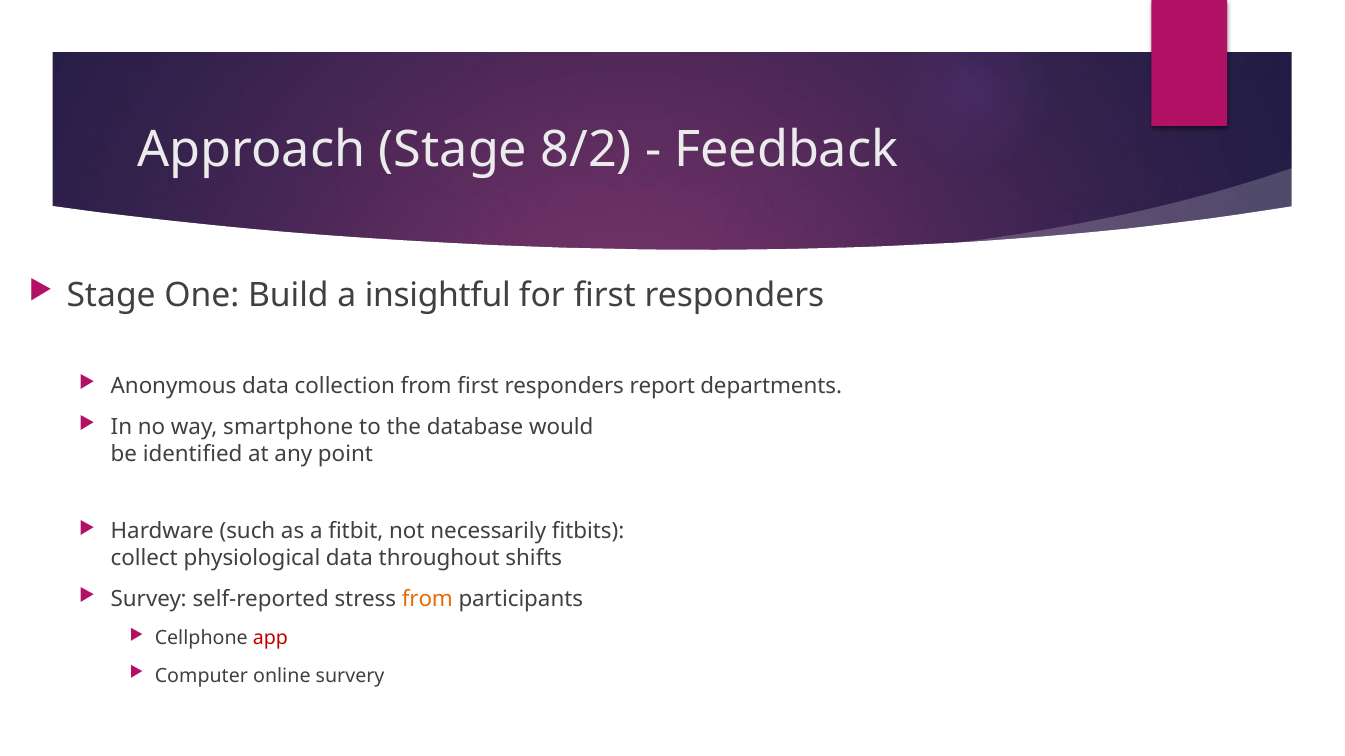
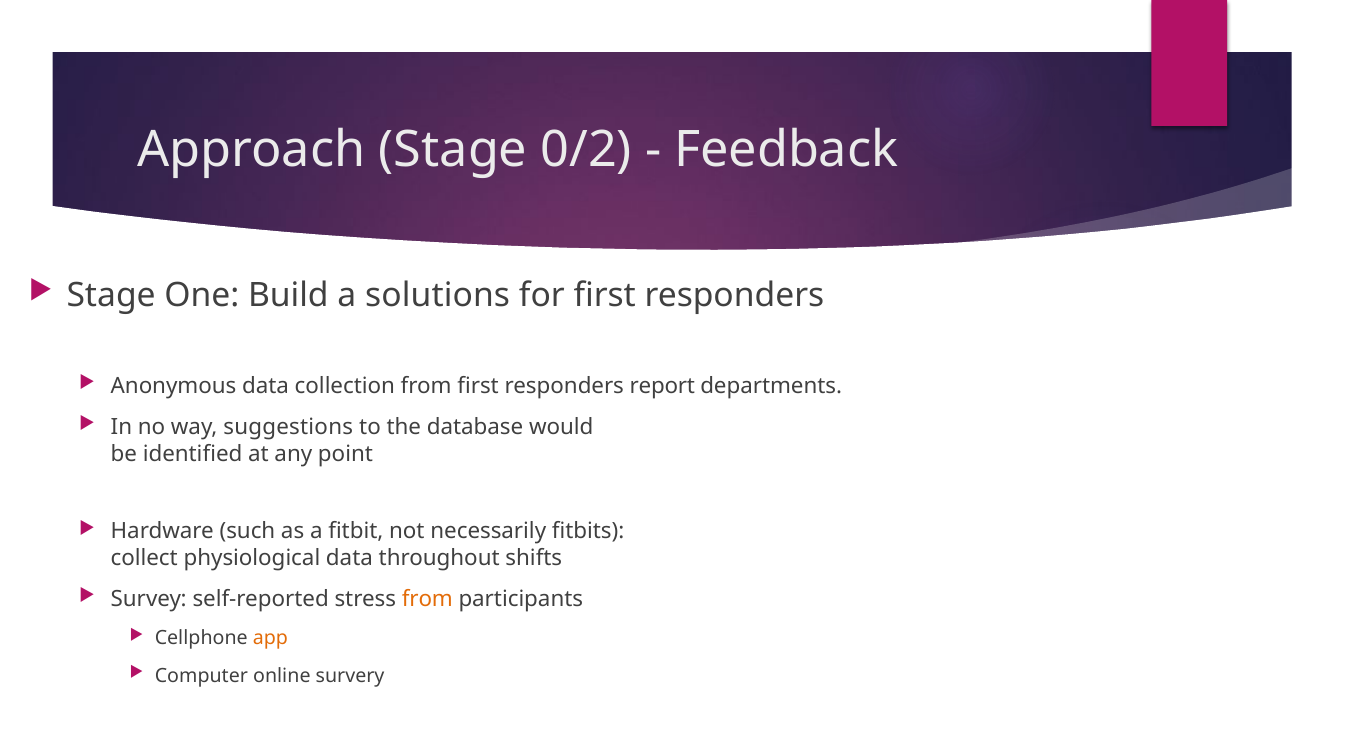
8/2: 8/2 -> 0/2 (586, 150)
insightful: insightful -> solutions (438, 295)
smartphone: smartphone -> suggestions (288, 427)
app colour: red -> orange (270, 639)
